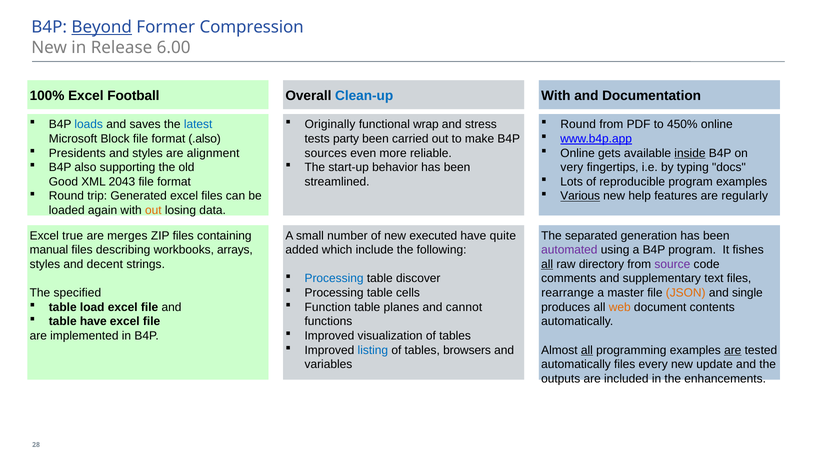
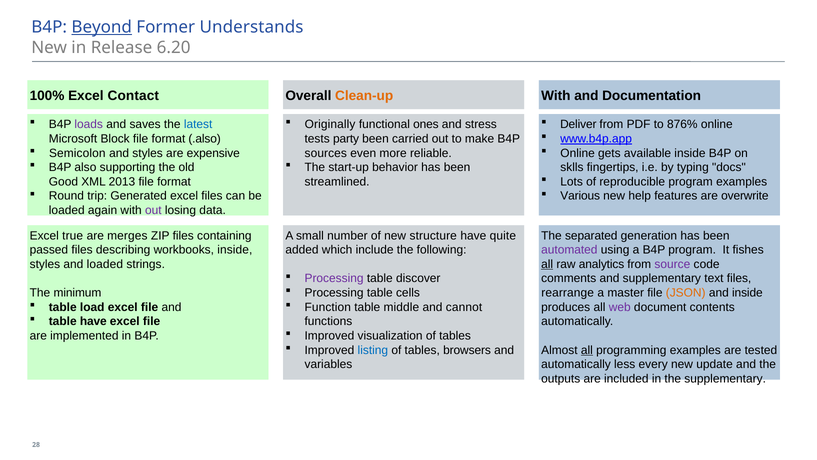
Compression: Compression -> Understands (251, 27)
6.00: 6.00 -> 6.20 (174, 48)
Football: Football -> Contact (133, 96)
Clean-up colour: blue -> orange (364, 96)
loads colour: blue -> purple (89, 124)
wrap: wrap -> ones (426, 124)
Round: Round -> Deliver (578, 124)
450%: 450% -> 876% (682, 124)
Presidents: Presidents -> Semicolon (77, 153)
alignment: alignment -> expensive (213, 153)
inside underline: present -> none (690, 153)
very: very -> sklls (572, 167)
2043: 2043 -> 2013 (122, 182)
Various underline: present -> none (580, 196)
regularly: regularly -> overwrite (745, 196)
out colour: orange -> purple (153, 210)
executed: executed -> structure (433, 235)
manual: manual -> passed (49, 250)
workbooks arrays: arrays -> inside (235, 250)
and decent: decent -> loaded (105, 264)
directory: directory -> analytics (602, 264)
Processing colour: blue -> purple (334, 278)
specified: specified -> minimum (77, 293)
and single: single -> inside (747, 293)
planes: planes -> middle (401, 307)
web colour: orange -> purple (620, 307)
are underline: present -> none (733, 350)
automatically files: files -> less (625, 364)
the enhancements: enhancements -> supplementary (725, 378)
